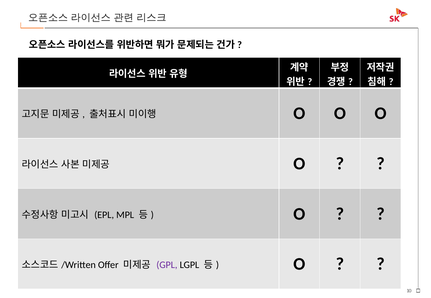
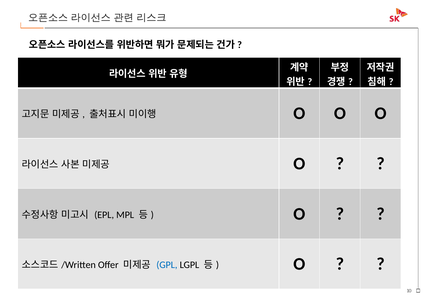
GPL colour: purple -> blue (167, 265)
